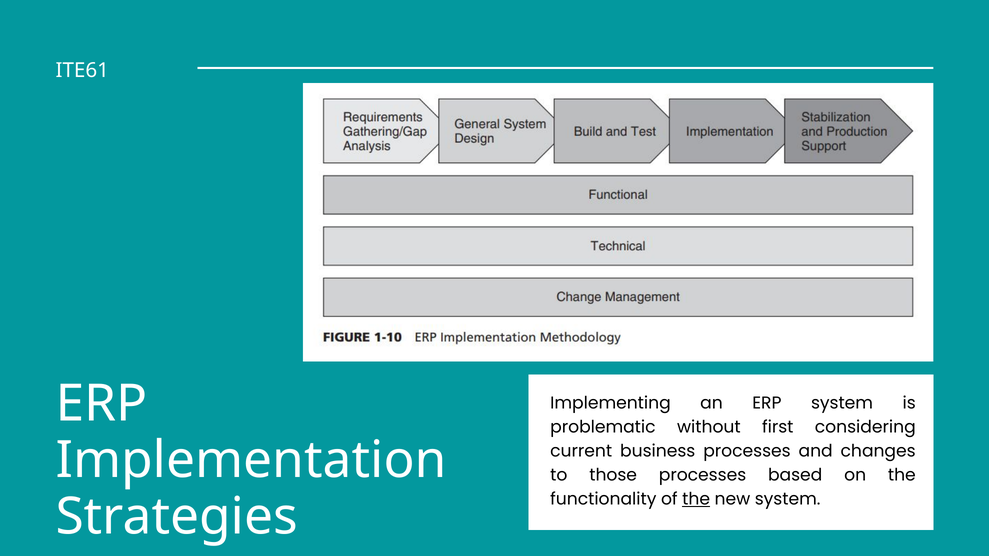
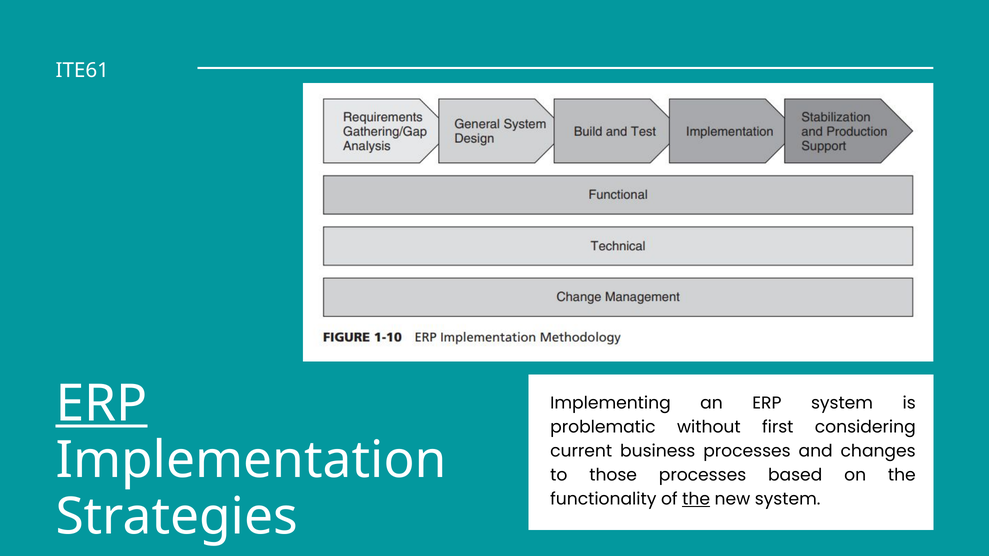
ERP underline: none -> present (102, 404)
